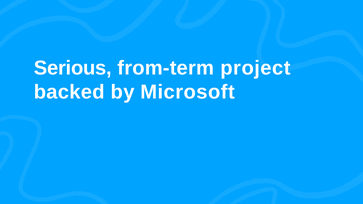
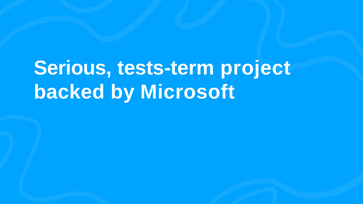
from-term: from-term -> tests-term (166, 68)
